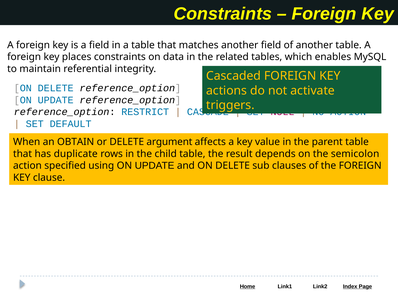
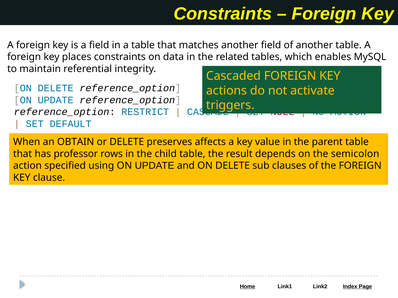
argument: argument -> preserves (169, 142)
duplicate: duplicate -> professor (76, 154)
